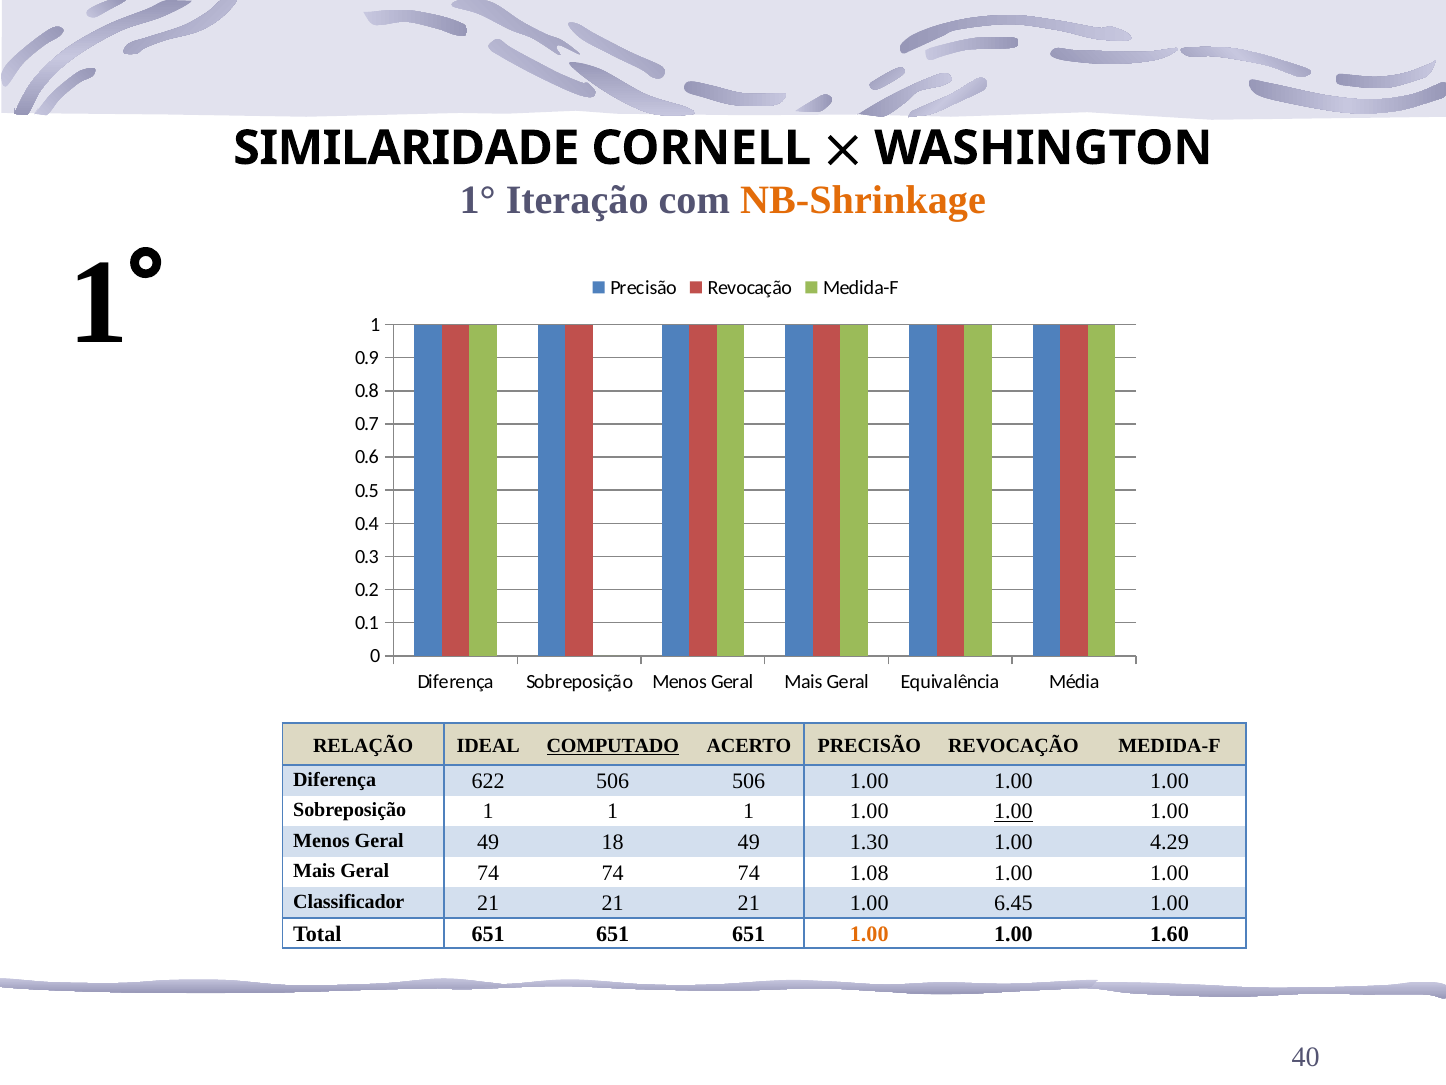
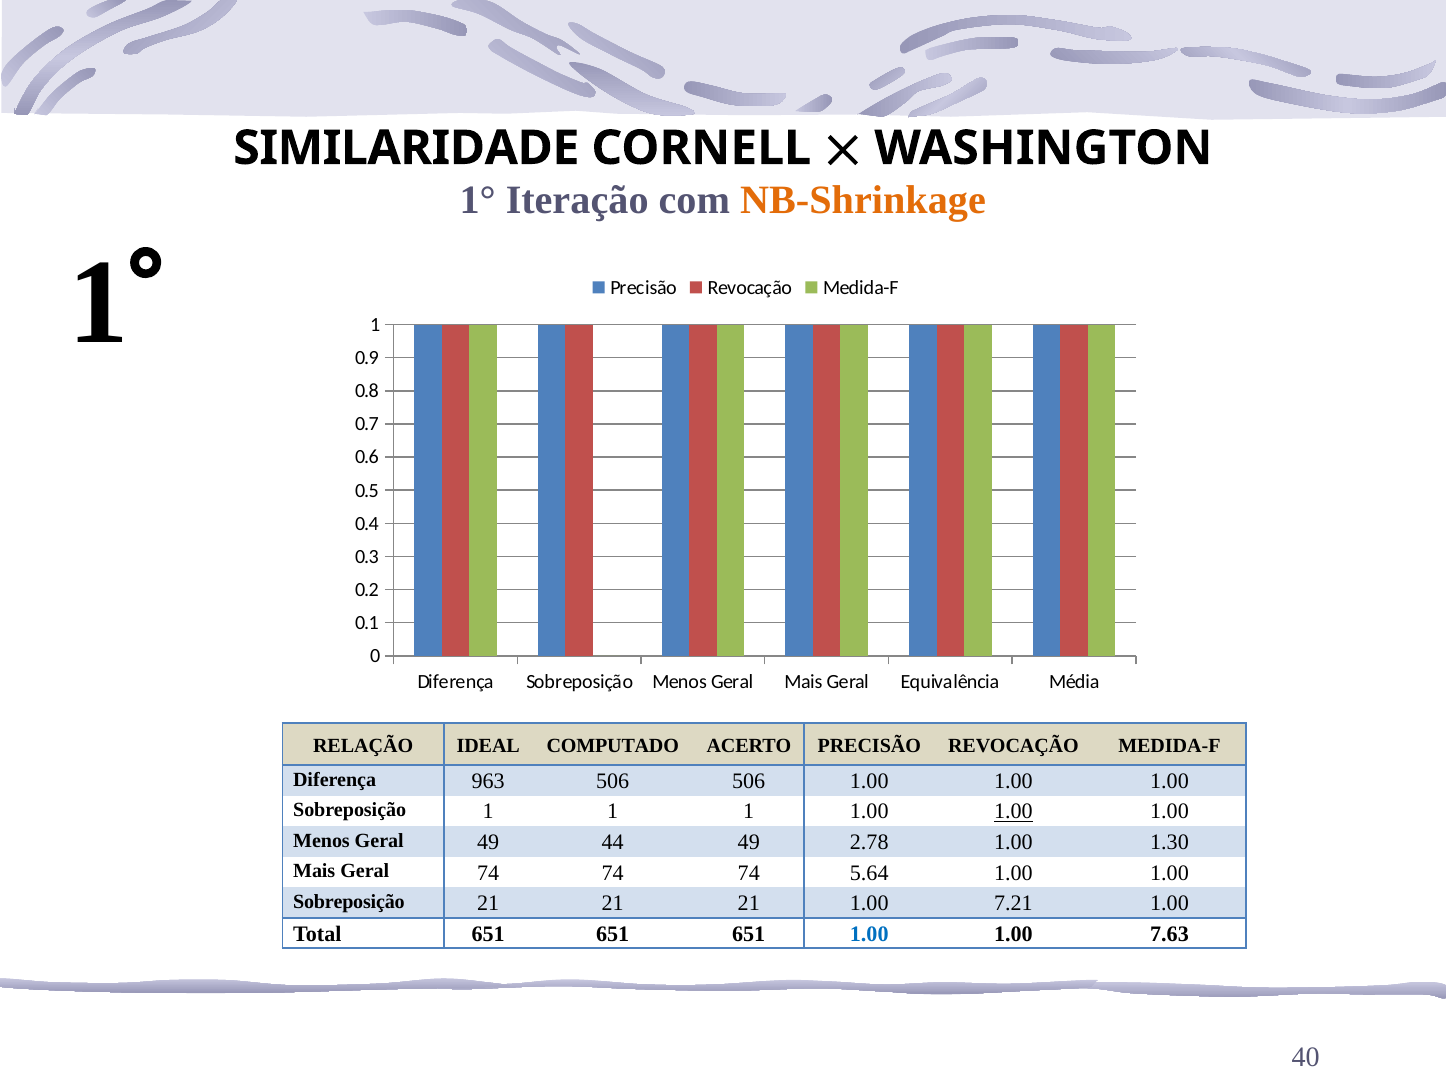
COMPUTADO underline: present -> none (613, 746)
622: 622 -> 963 (488, 781)
18: 18 -> 44 (613, 842)
1.30: 1.30 -> 2.78 (869, 842)
4.29: 4.29 -> 1.30 (1169, 842)
1.08: 1.08 -> 5.64 (869, 872)
Classificador: Classificador -> Sobreposição (349, 901)
6.45: 6.45 -> 7.21 (1013, 903)
1.00 colour: orange -> blue (869, 933)
1.60: 1.60 -> 7.63 (1169, 933)
